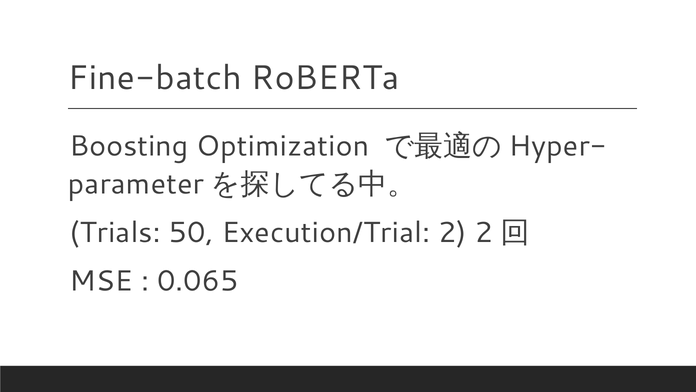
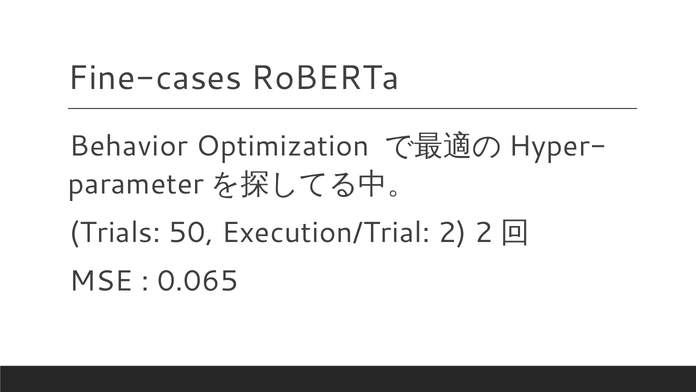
Fine-batch: Fine-batch -> Fine-cases (155, 78)
Boosting: Boosting -> Behavior (129, 146)
